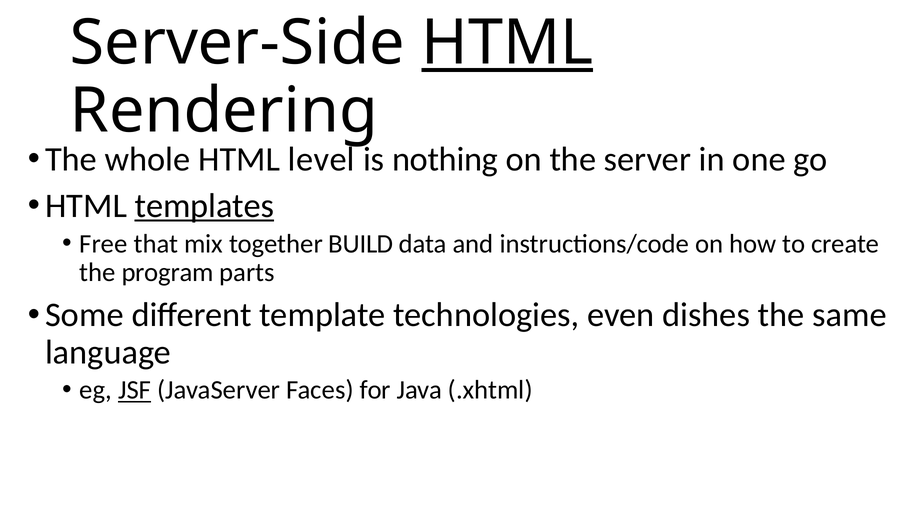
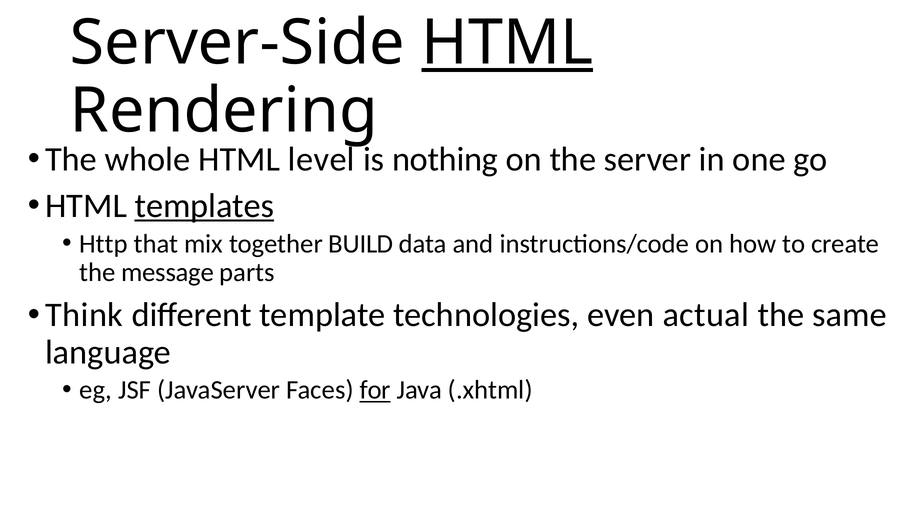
Free: Free -> Http (104, 244)
program: program -> message (168, 272)
Some: Some -> Think (84, 315)
dishes: dishes -> actual (706, 315)
JSF underline: present -> none (135, 390)
for underline: none -> present (375, 390)
